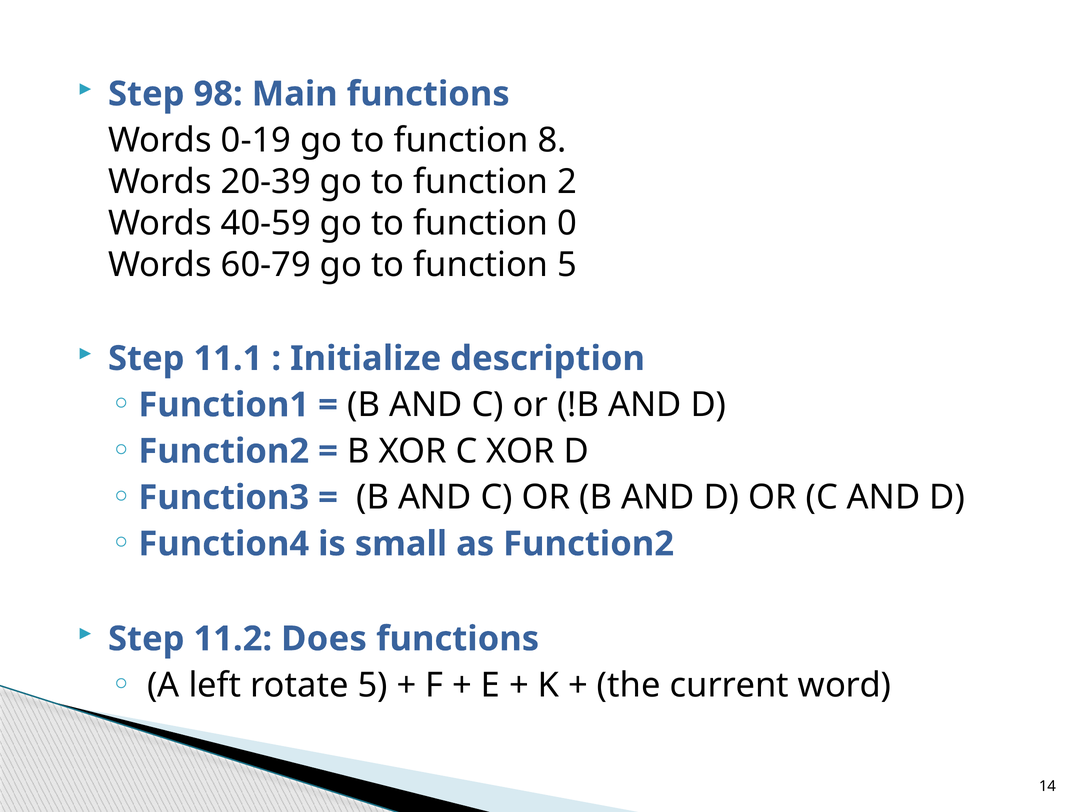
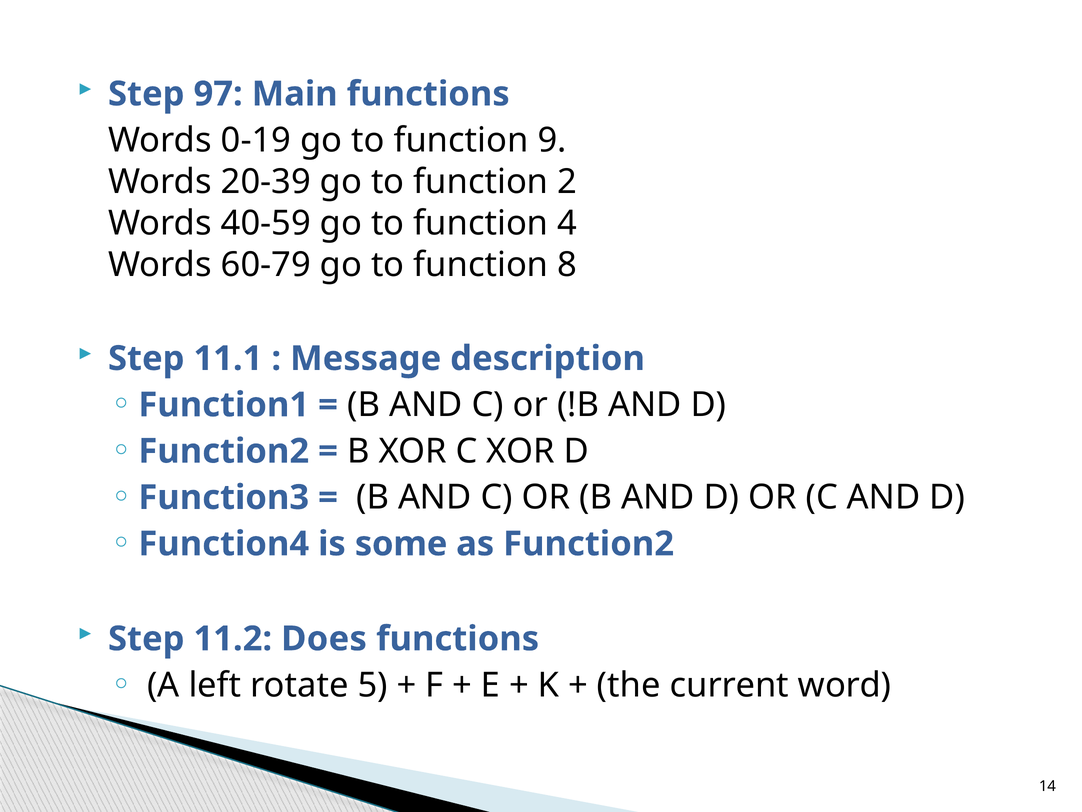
98: 98 -> 97 (218, 94)
8: 8 -> 9 (552, 140)
0: 0 -> 4 (567, 223)
function 5: 5 -> 8 (567, 265)
Initialize: Initialize -> Message (366, 358)
small: small -> some (401, 544)
